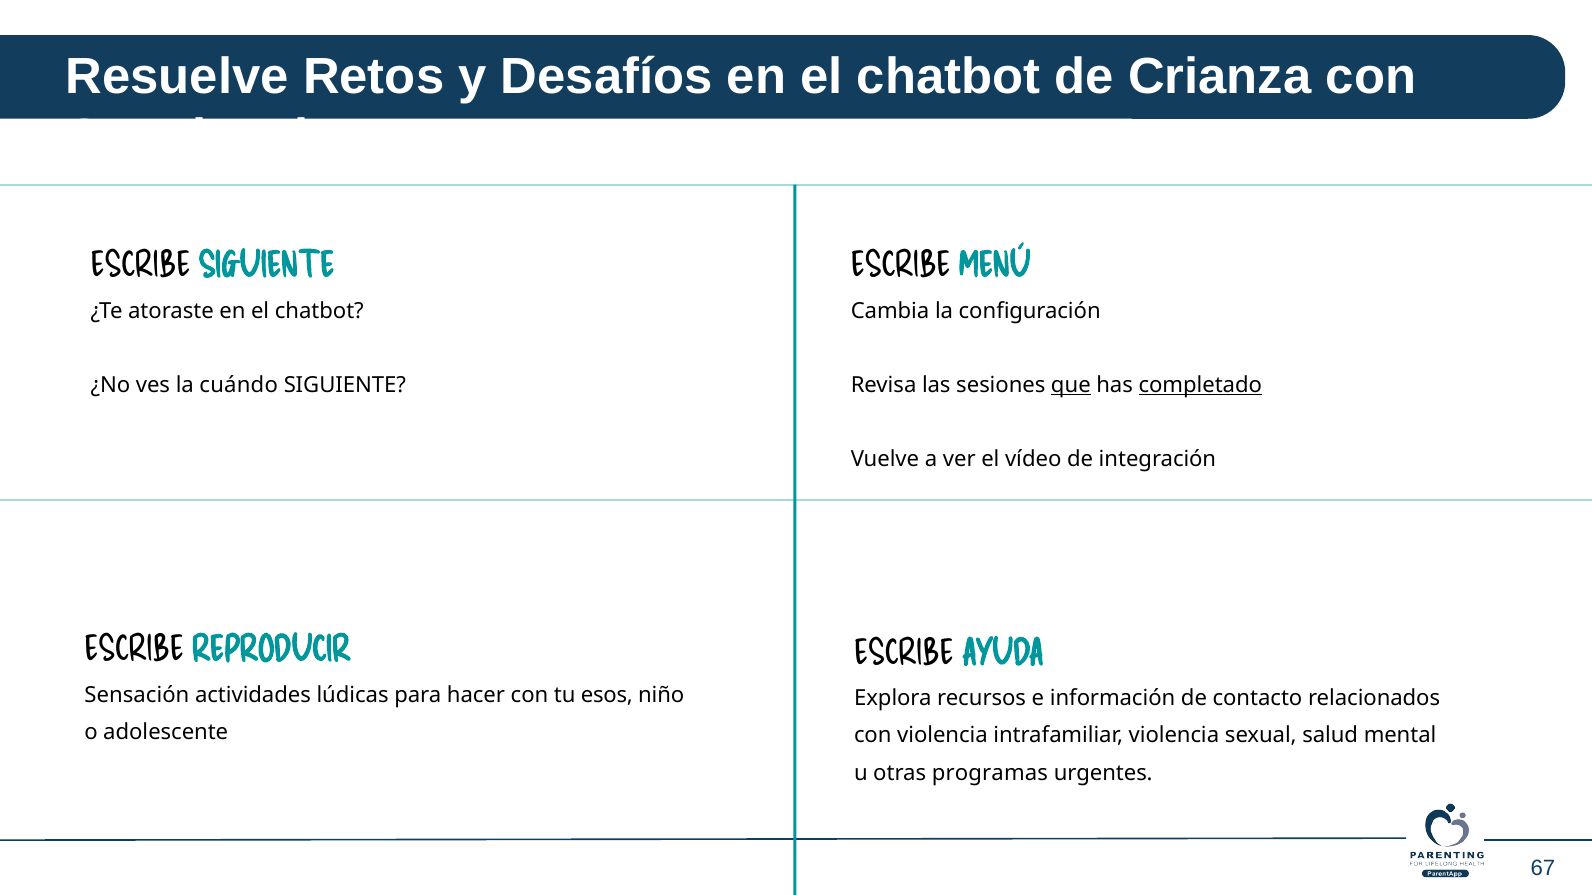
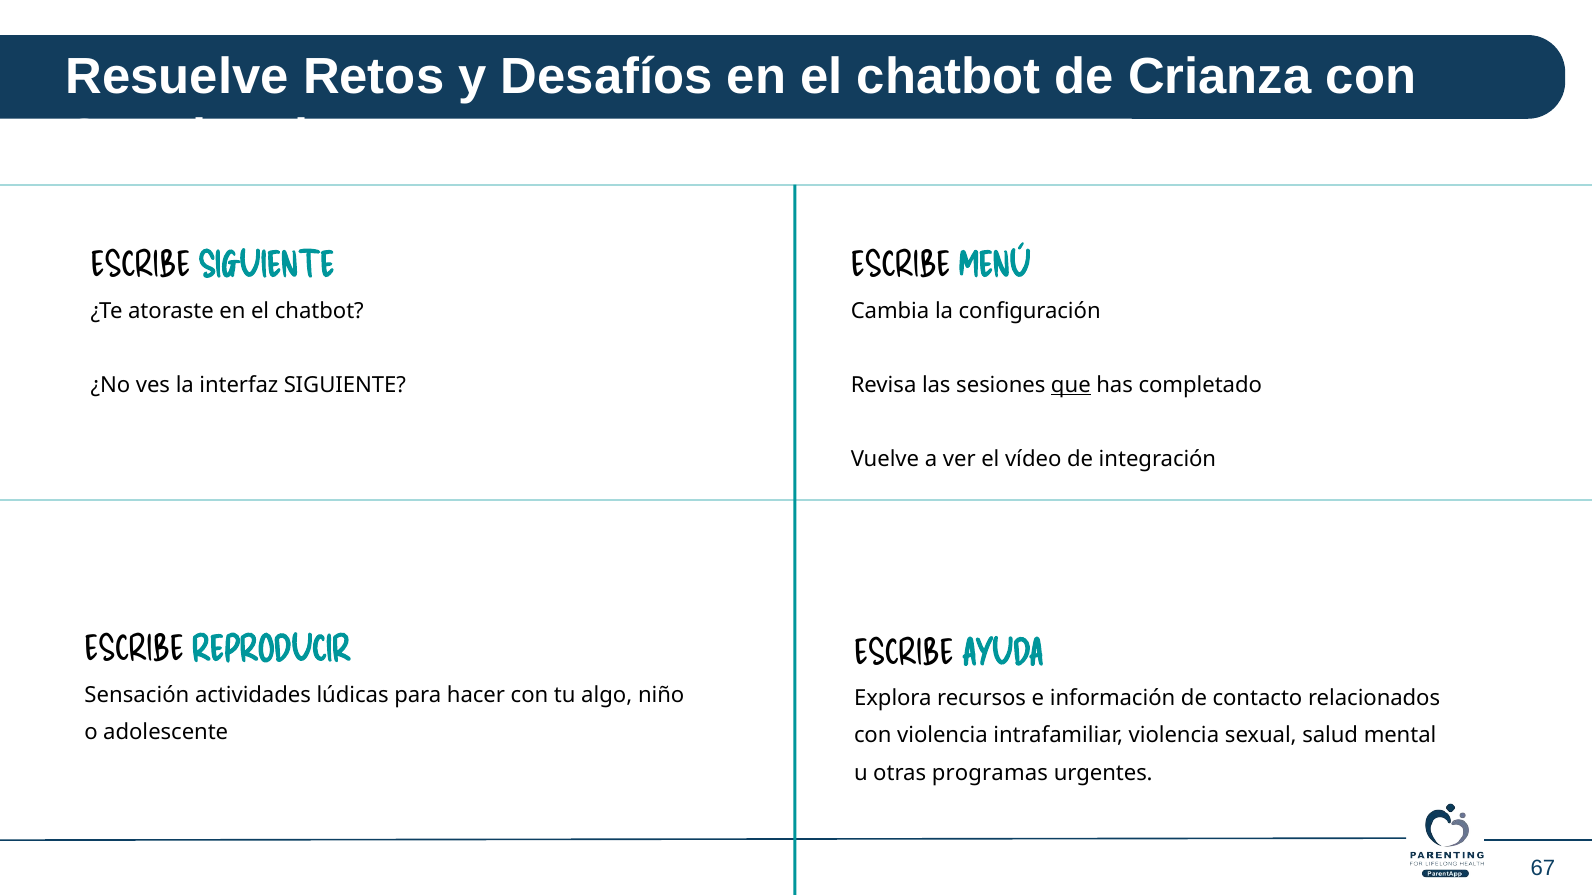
cuándo: cuándo -> interfaz (239, 385)
completado underline: present -> none (1200, 385)
esos: esos -> algo (607, 695)
